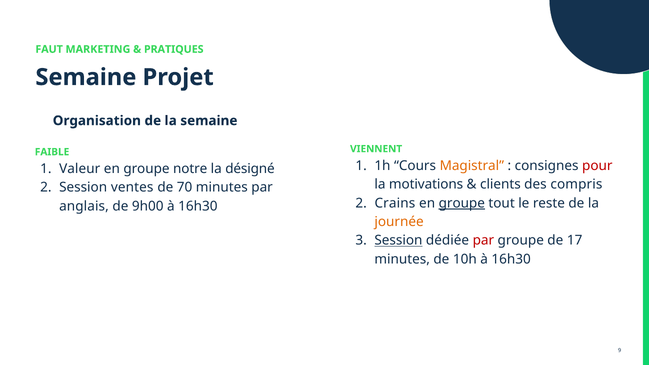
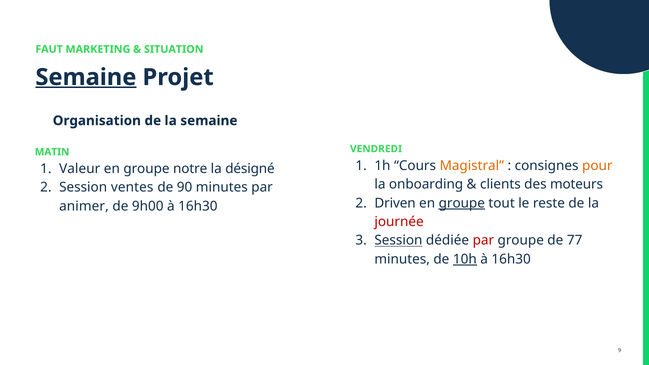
PRATIQUES: PRATIQUES -> SITUATION (174, 49)
Semaine underline: none -> present (86, 77)
VIENNENT: VIENNENT -> VENDREDI (376, 149)
FAIBLE: FAIBLE -> MATIN (52, 152)
pour colour: red -> orange (597, 166)
motivations: motivations -> onboarding (426, 185)
compris: compris -> moteurs (577, 185)
70: 70 -> 90 (185, 188)
Crains: Crains -> Driven (395, 203)
anglais: anglais -> animer (84, 206)
journée colour: orange -> red (399, 222)
17: 17 -> 77 (575, 241)
10h underline: none -> present (465, 259)
